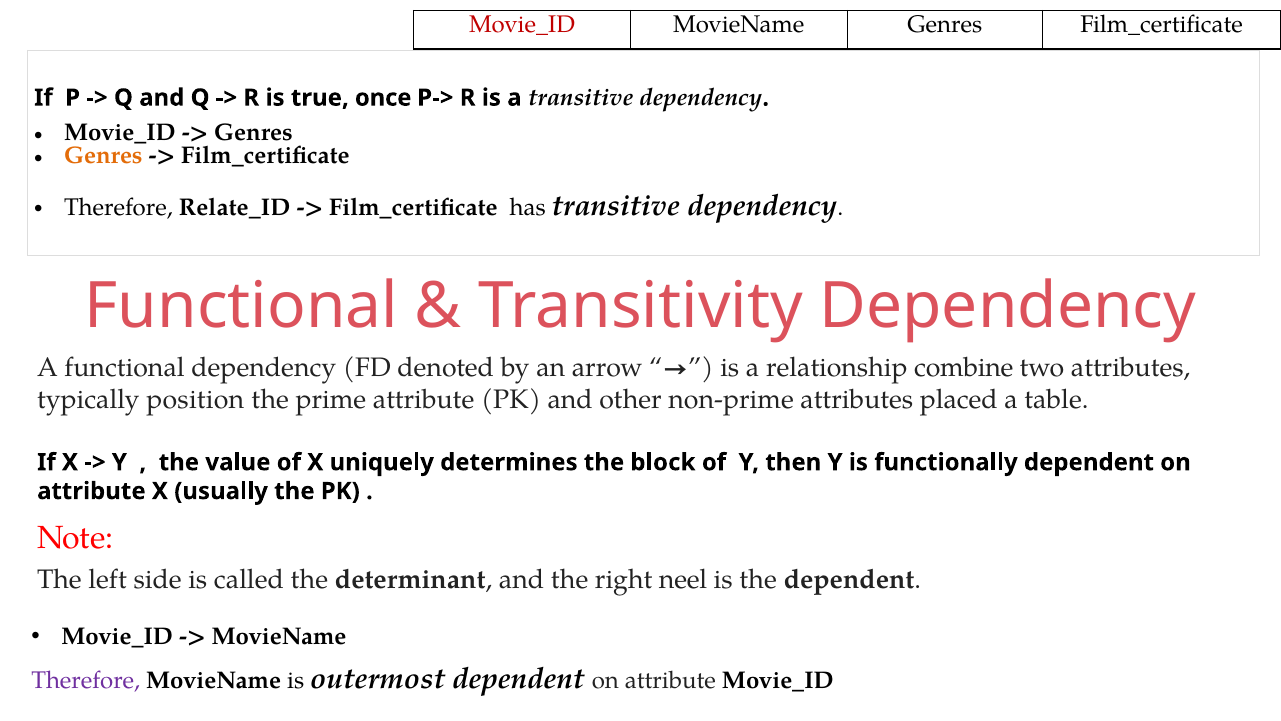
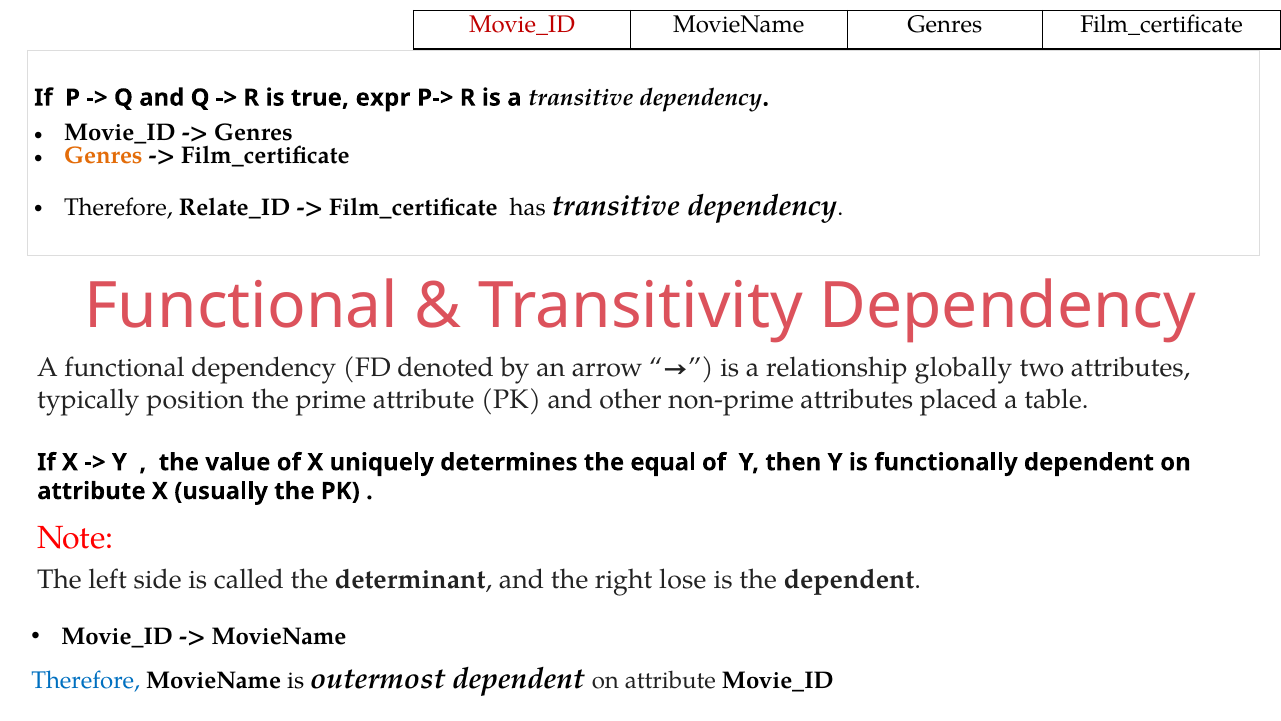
once: once -> expr (383, 98)
combine: combine -> globally (964, 368)
block: block -> equal (663, 462)
neel: neel -> lose (683, 579)
Therefore colour: purple -> blue (86, 680)
